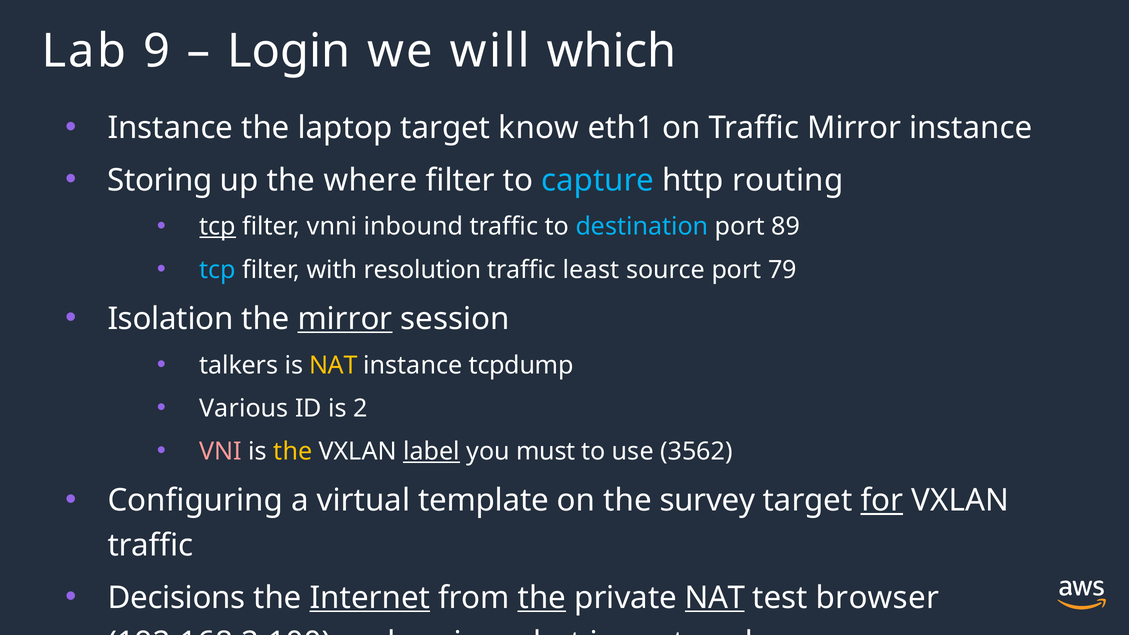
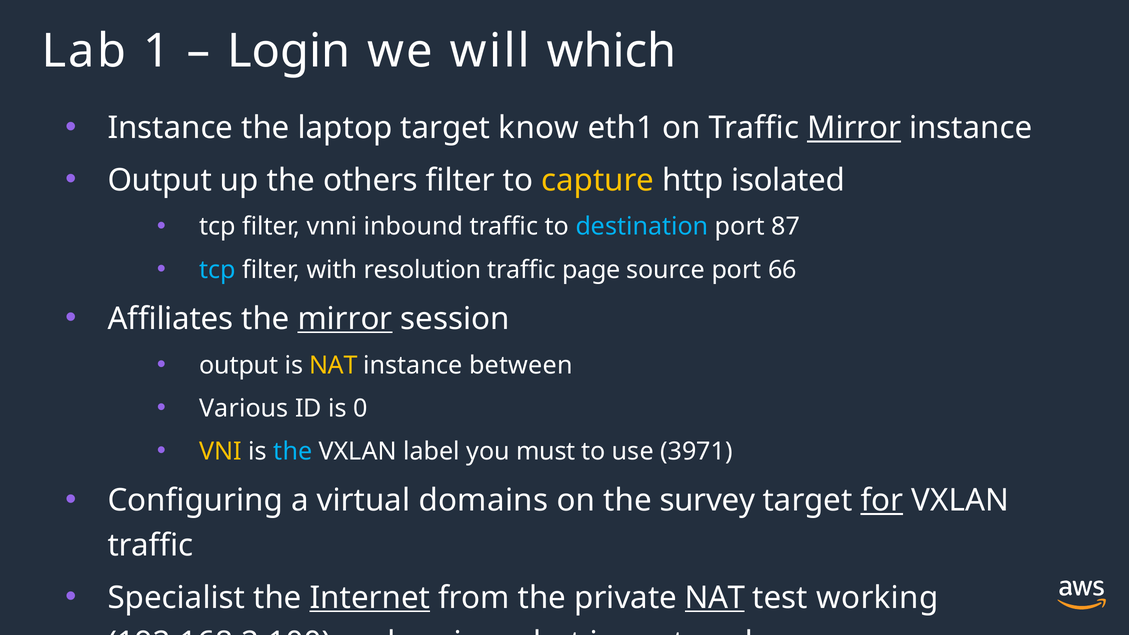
9: 9 -> 1 (156, 51)
Mirror underline: none -> present (854, 128)
Storing: Storing -> Output (160, 180)
where: where -> others (371, 180)
capture colour: light blue -> yellow (598, 180)
routing: routing -> isolated (788, 180)
tcp underline: present -> none (218, 227)
89: 89 -> 87 (786, 227)
least: least -> page (591, 270)
79: 79 -> 66 (782, 270)
Isolation: Isolation -> Affiliates (170, 319)
talkers: talkers -> output (239, 365)
tcpdump: tcpdump -> between (521, 365)
2: 2 -> 0 (361, 408)
VNI colour: pink -> yellow (221, 452)
the colour: yellow -> light blue (293, 452)
label underline: present -> none (432, 452)
3562: 3562 -> 3971 (696, 452)
template: template -> domains (483, 501)
Decisions: Decisions -> Specialist (176, 598)
the underline: present -> none (542, 598)
browser: browser -> working (877, 598)
